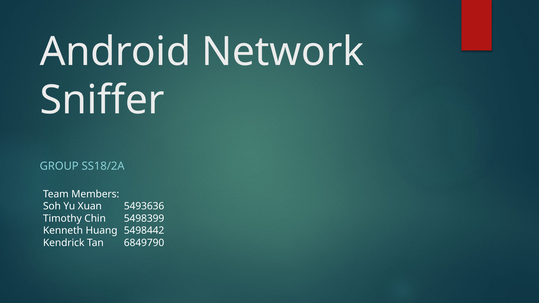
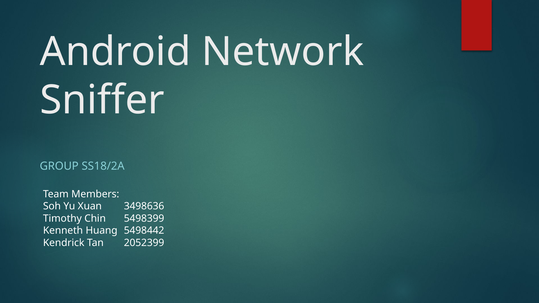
5493636: 5493636 -> 3498636 (144, 206)
6849790: 6849790 -> 2052399 (144, 243)
